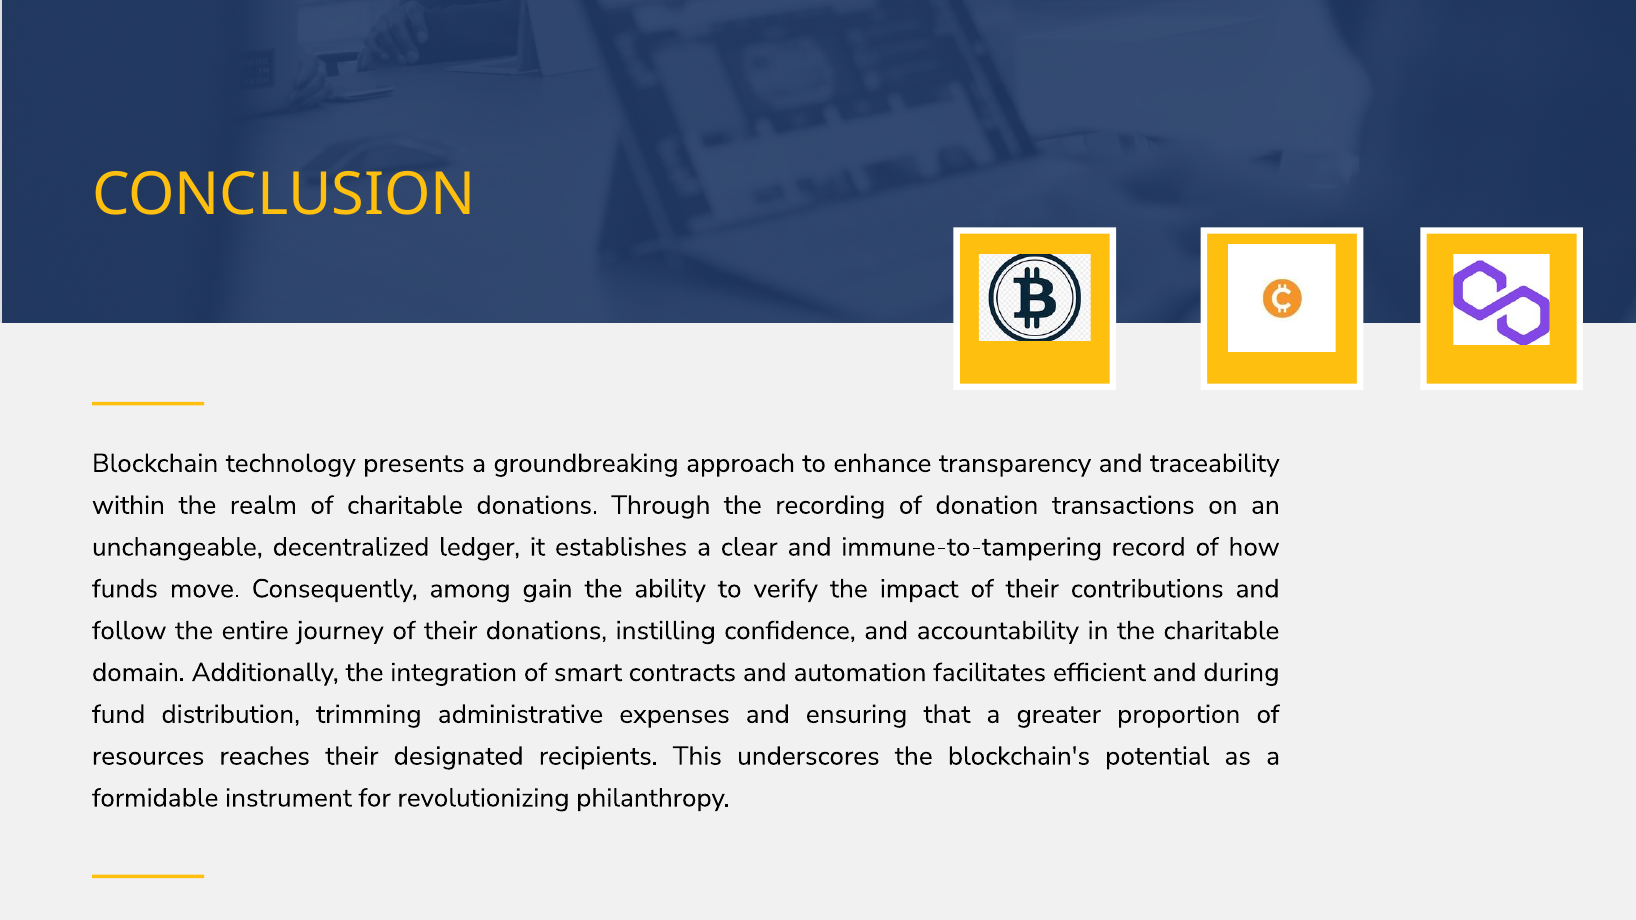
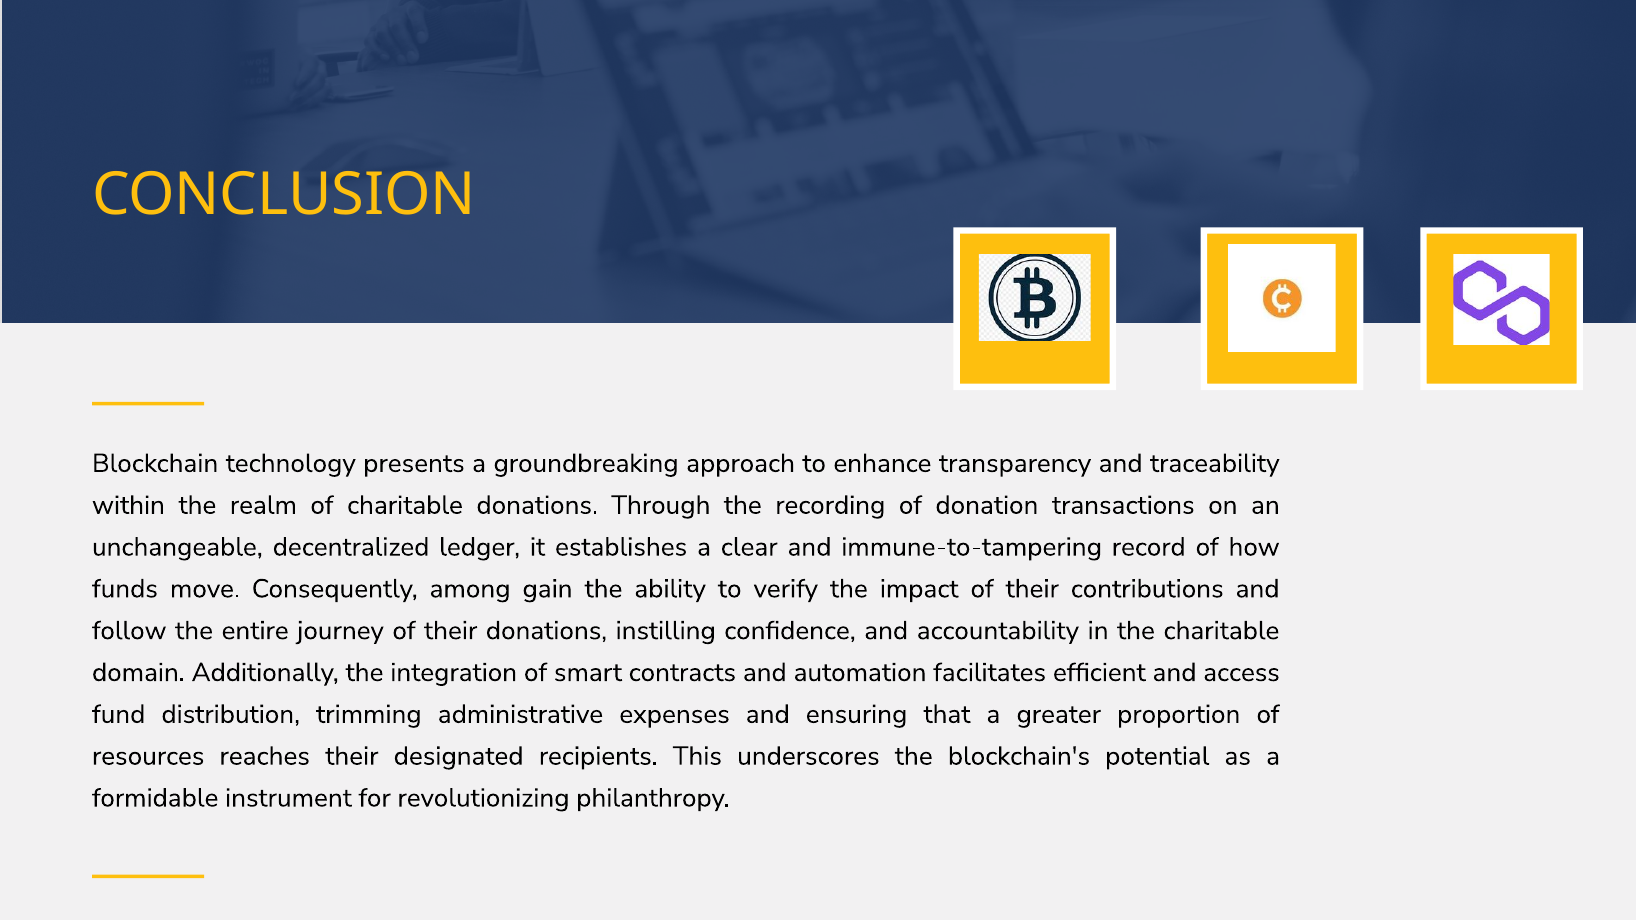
during: during -> access (1242, 673)
